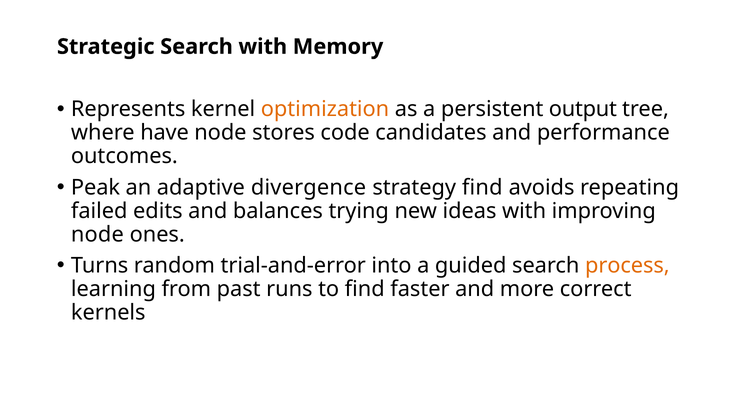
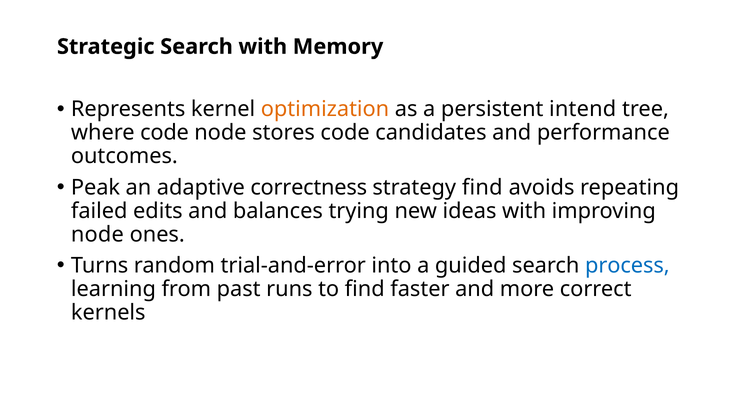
output: output -> intend (583, 109)
where have: have -> code (165, 133)
divergence: divergence -> correctness (309, 187)
process colour: orange -> blue (627, 266)
